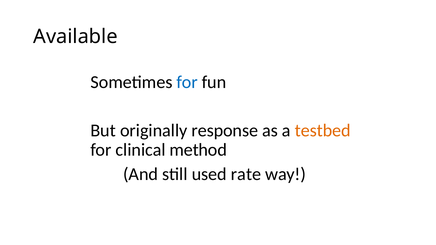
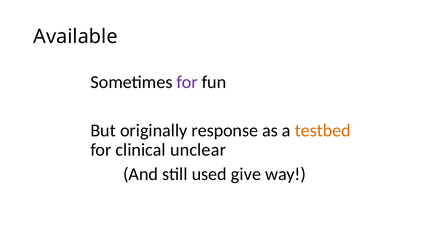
for colour: blue -> purple (187, 82)
method: method -> unclear (198, 150)
rate: rate -> give (246, 174)
